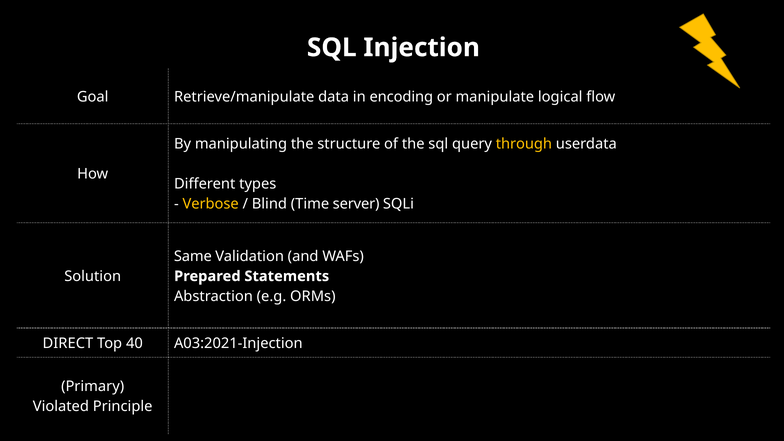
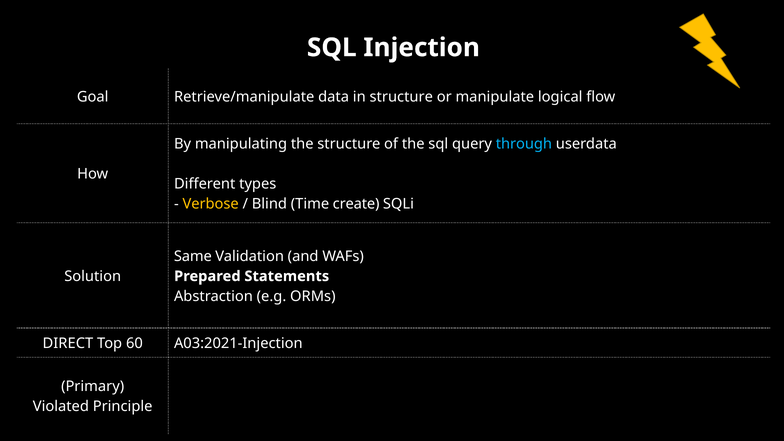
in encoding: encoding -> structure (401, 97)
through colour: yellow -> light blue (524, 144)
server: server -> create (356, 204)
40: 40 -> 60 (134, 343)
